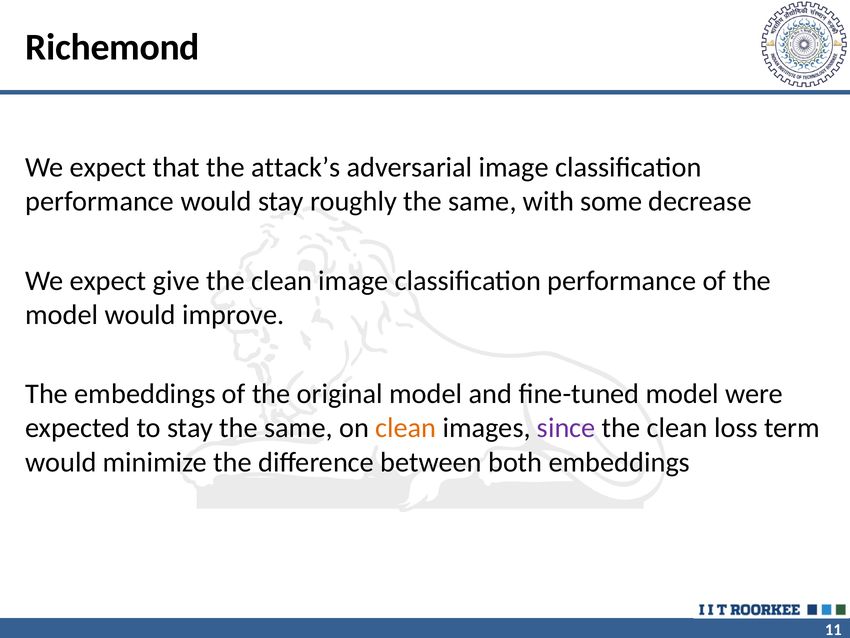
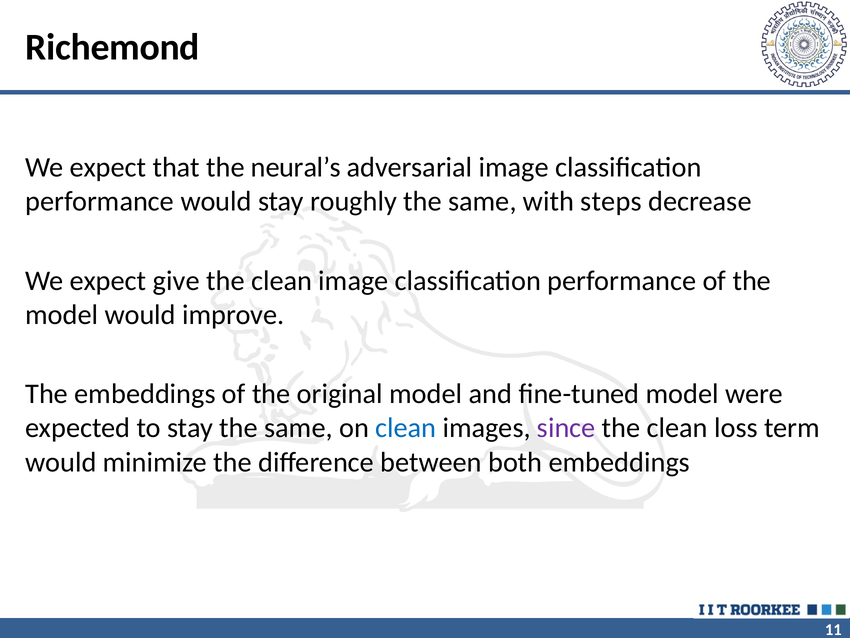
attack’s: attack’s -> neural’s (296, 167)
some: some -> steps (611, 201)
clean colour: orange -> blue (406, 428)
